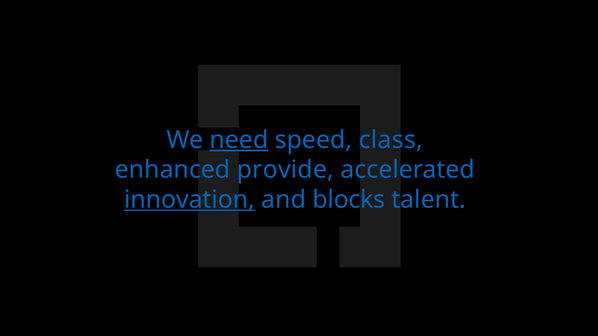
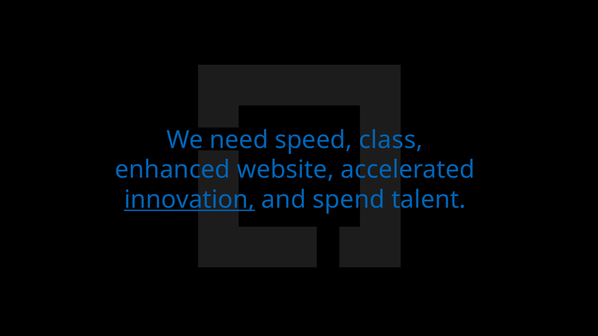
need underline: present -> none (239, 140)
provide: provide -> website (285, 170)
blocks: blocks -> spend (349, 200)
